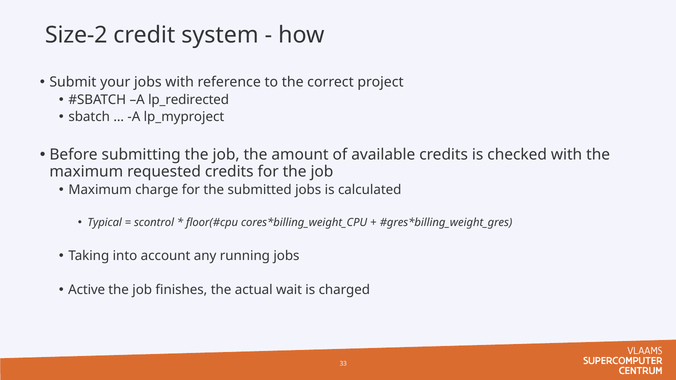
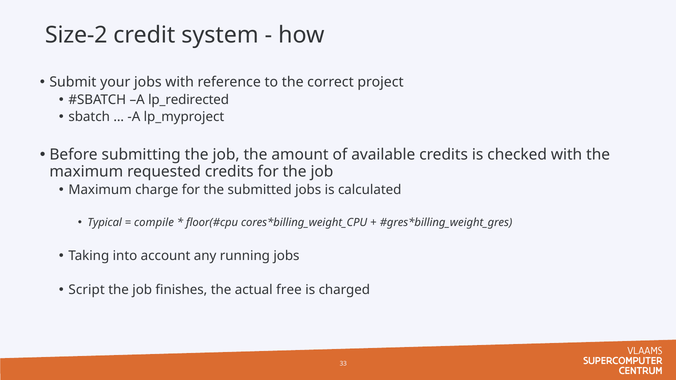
scontrol: scontrol -> compile (154, 223)
Active: Active -> Script (87, 290)
wait: wait -> free (289, 290)
